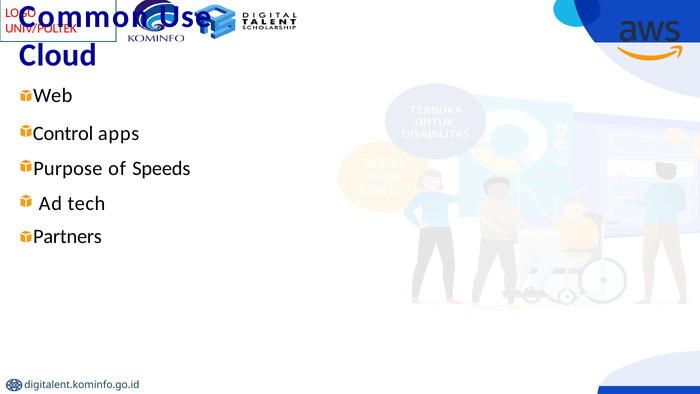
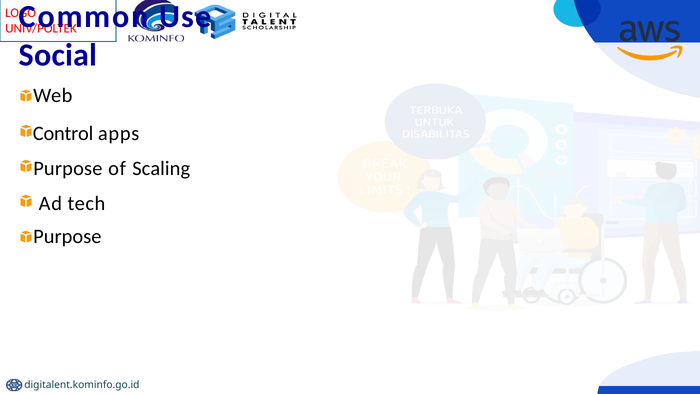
Cloud: Cloud -> Social (58, 55)
Speeds: Speeds -> Scaling (161, 168)
Partners: Partners -> Purpose (67, 236)
